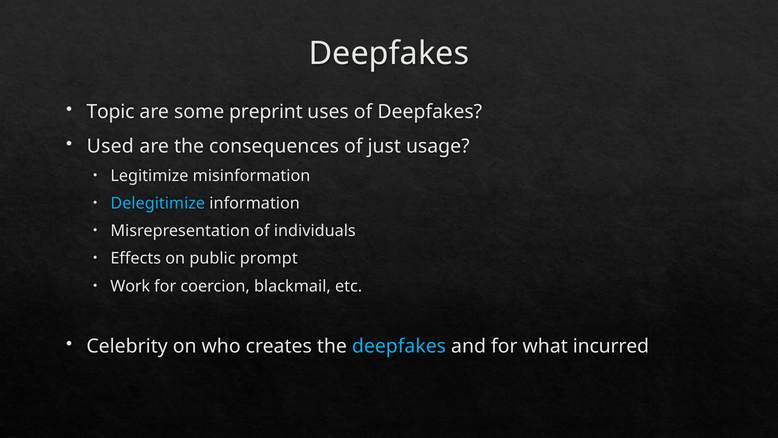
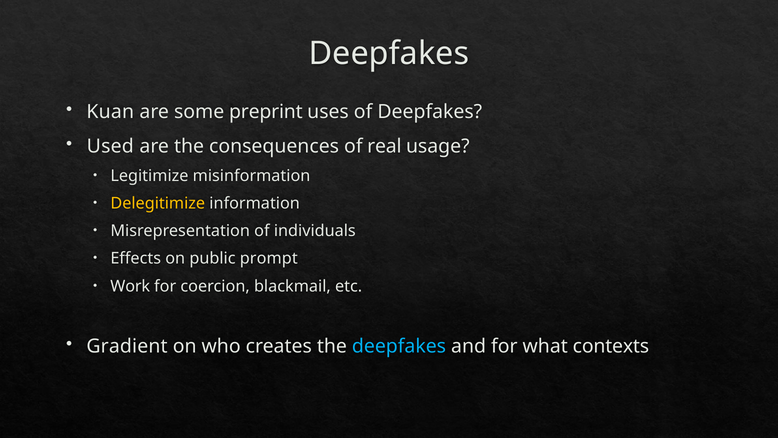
Topic: Topic -> Kuan (110, 112)
just: just -> real (384, 146)
Delegitimize colour: light blue -> yellow (158, 203)
Celebrity: Celebrity -> Gradient (127, 346)
incurred: incurred -> contexts (611, 346)
